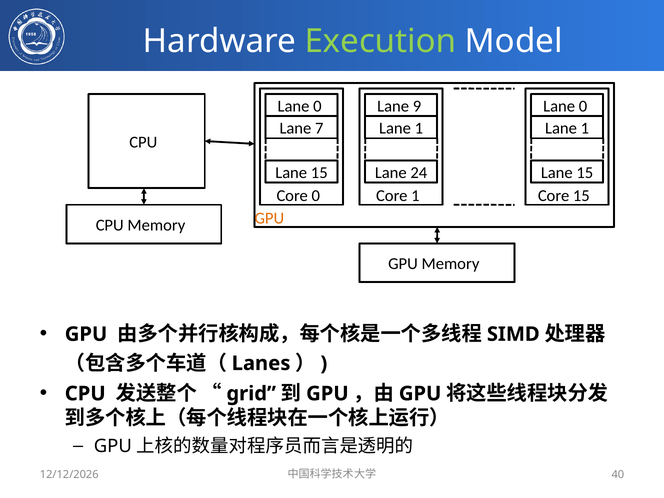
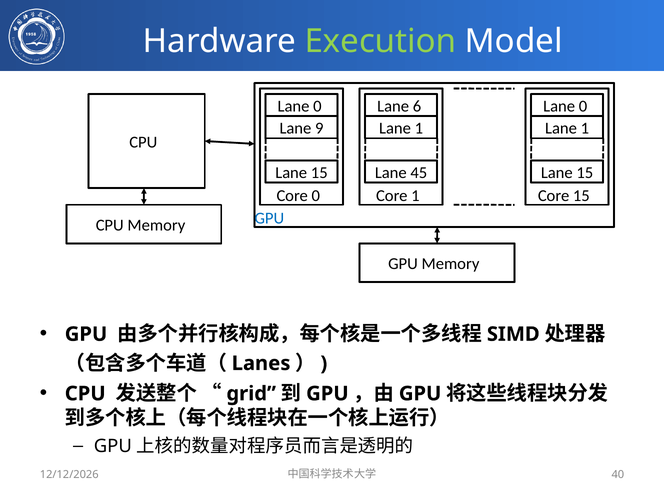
9: 9 -> 6 (417, 106)
7: 7 -> 9 (319, 128)
24: 24 -> 45 (419, 173)
GPU colour: orange -> blue (269, 218)
